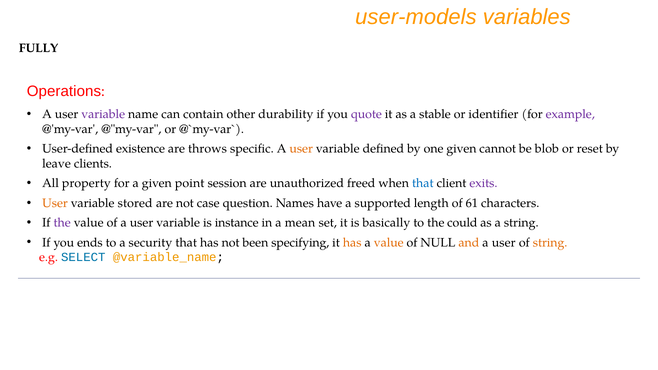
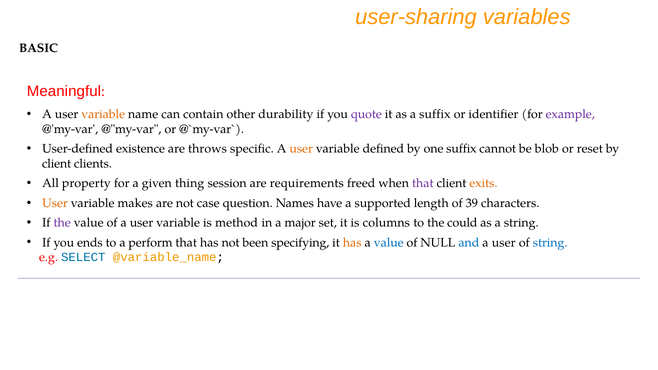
user-models: user-models -> user-sharing (416, 17)
FULLY: FULLY -> BASIC (39, 48)
Operations: Operations -> Meaningful (64, 92)
variable colour: purple -> orange (103, 114)
a stable: stable -> suffix (435, 114)
one given: given -> suffix (461, 149)
leave: leave -> client (57, 164)
point: point -> thing (190, 183)
unauthorized: unauthorized -> requirements (307, 183)
that colour: blue -> purple (423, 183)
exits colour: purple -> orange (484, 183)
stored: stored -> makes (135, 203)
61: 61 -> 39 (472, 203)
instance: instance -> method (237, 223)
mean: mean -> major (300, 223)
basically: basically -> columns (386, 223)
security: security -> perform (151, 243)
value colour: orange -> blue (389, 243)
and colour: orange -> blue (469, 243)
string colour: orange -> blue (550, 243)
